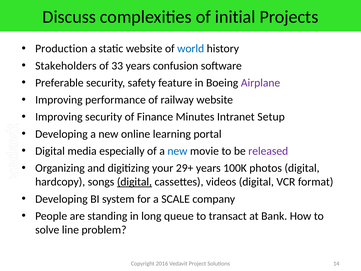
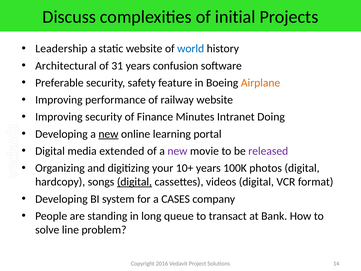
Production: Production -> Leadership (61, 49)
Stakeholders: Stakeholders -> Architectural (66, 66)
33: 33 -> 31 (117, 66)
Airplane colour: purple -> orange (261, 83)
Setup: Setup -> Doing (271, 117)
new underline: none -> present (108, 134)
especially: especially -> extended (122, 151)
new colour: blue -> purple (177, 151)
29+: 29+ -> 10+ (185, 168)
SCALE: SCALE -> CASES (176, 199)
